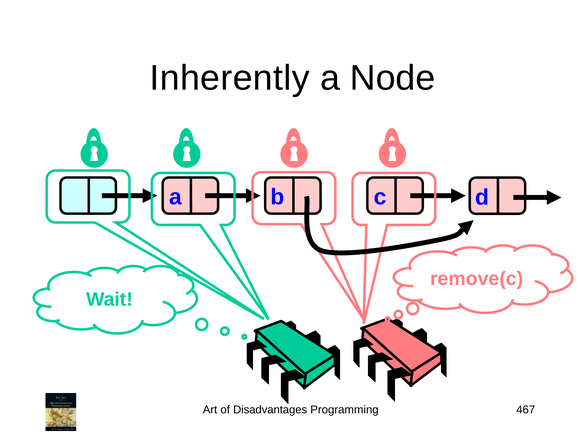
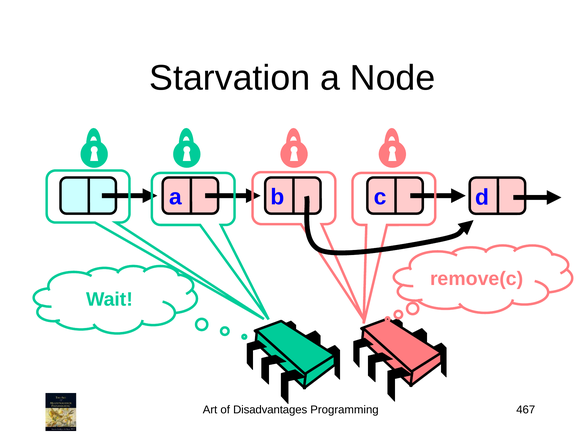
Inherently: Inherently -> Starvation (230, 78)
